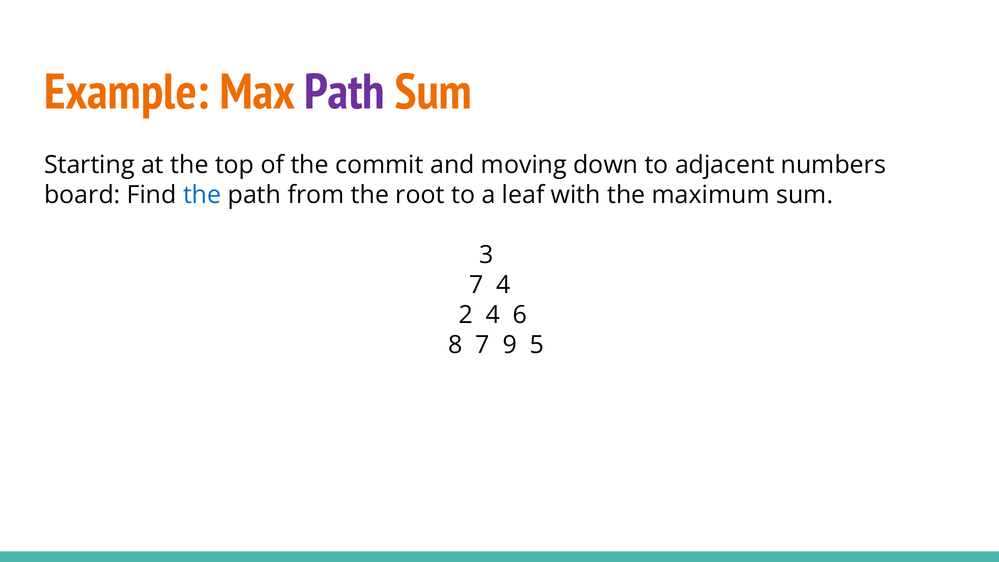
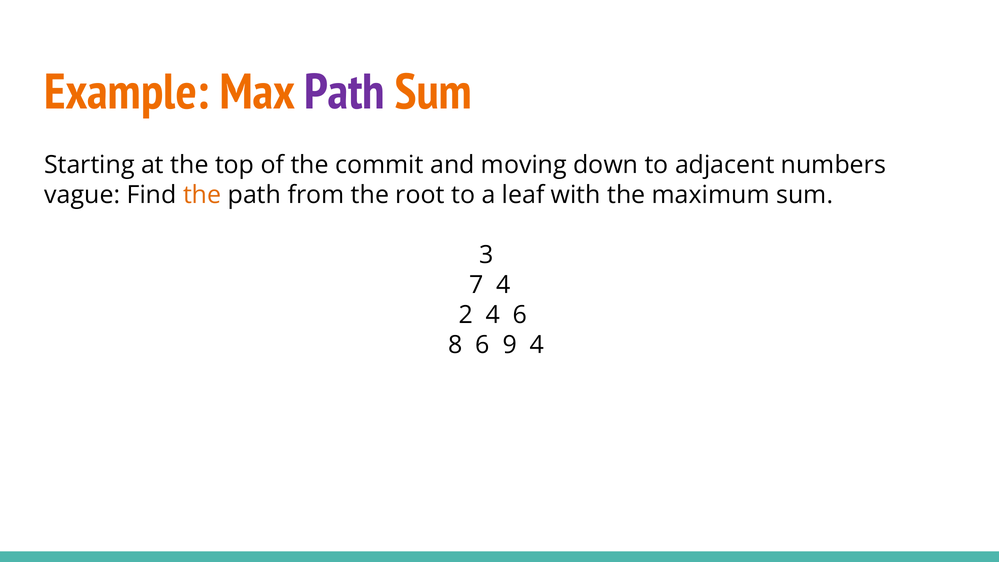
board: board -> vague (82, 195)
the colour: blue -> orange (202, 195)
8 7: 7 -> 6 (483, 345)
9 5: 5 -> 4 (537, 345)
